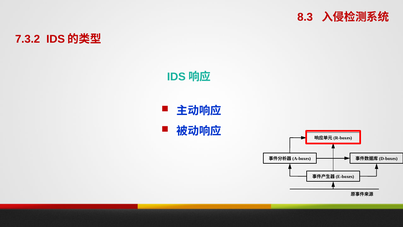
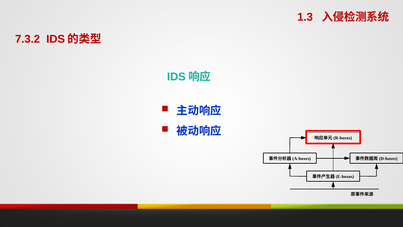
8.3: 8.3 -> 1.3 (305, 17)
